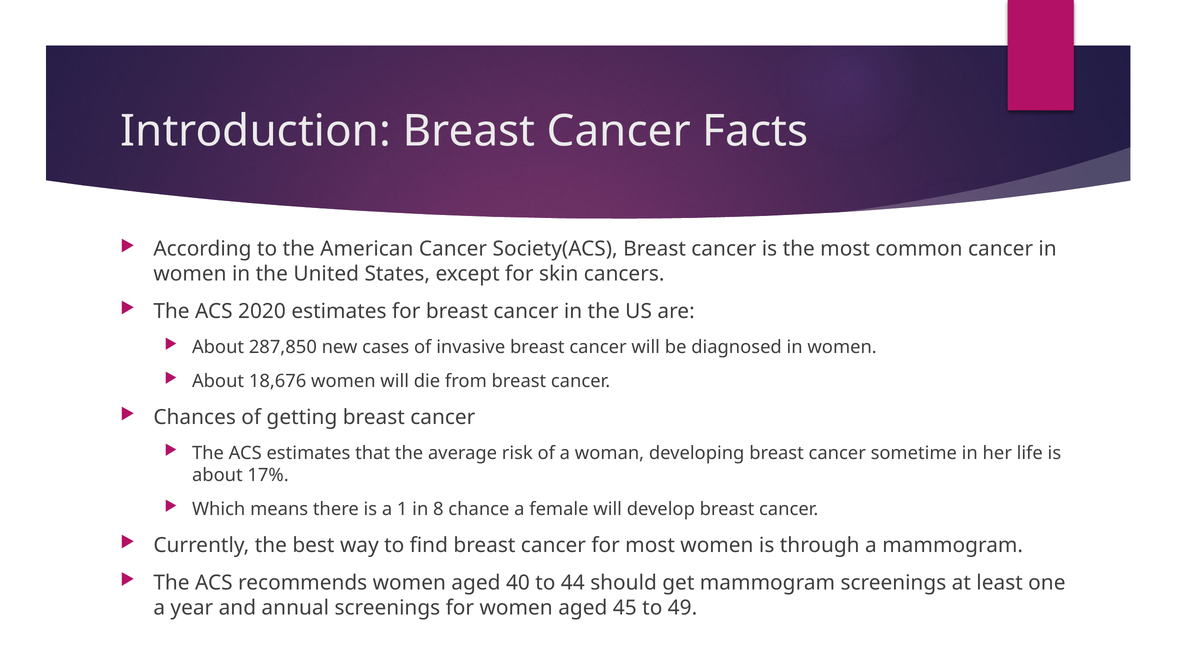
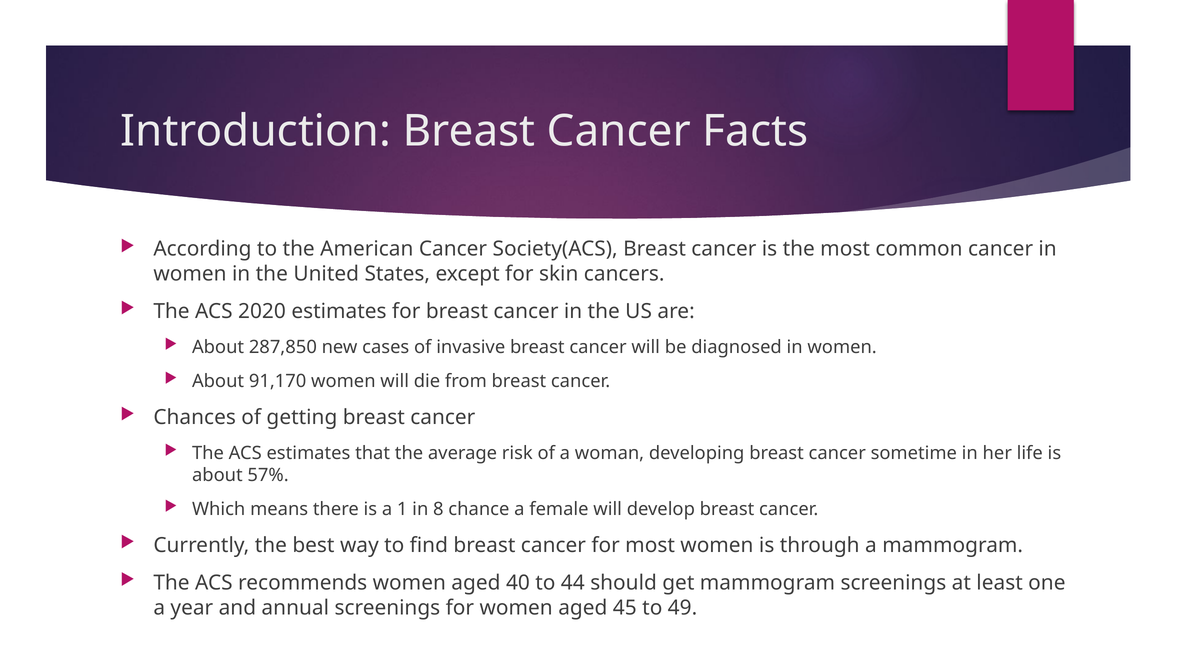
18,676: 18,676 -> 91,170 (278, 381)
17%: 17% -> 57% (268, 475)
